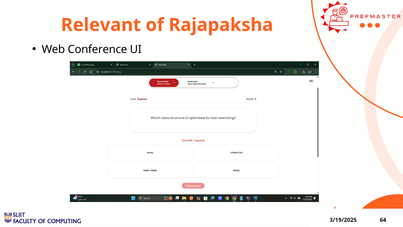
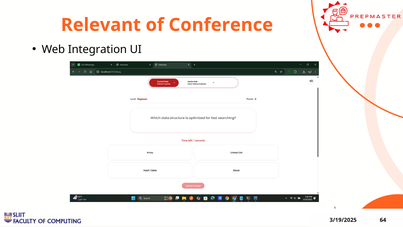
Rajapaksha: Rajapaksha -> Conference (221, 25)
Conference: Conference -> Integration (97, 49)
